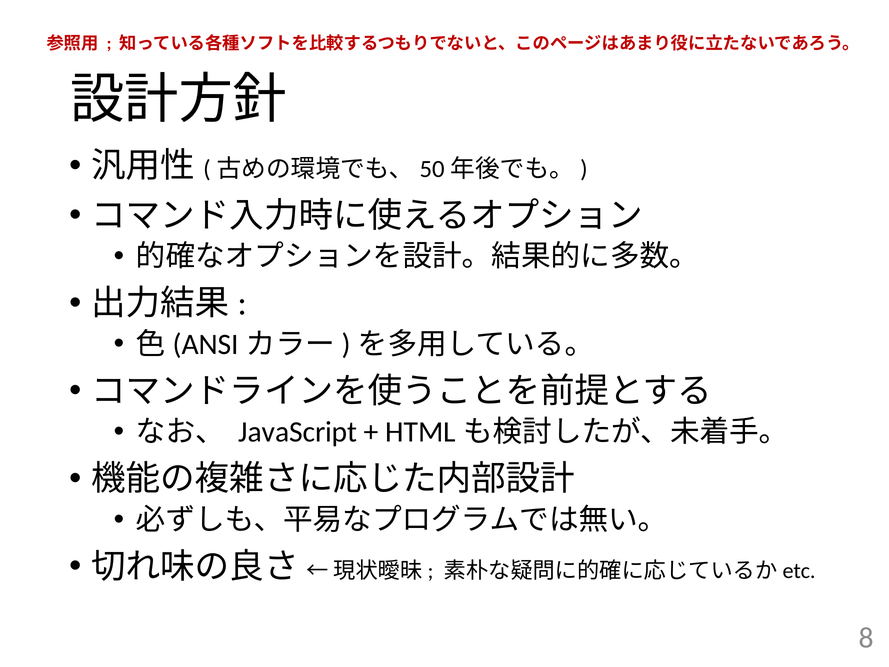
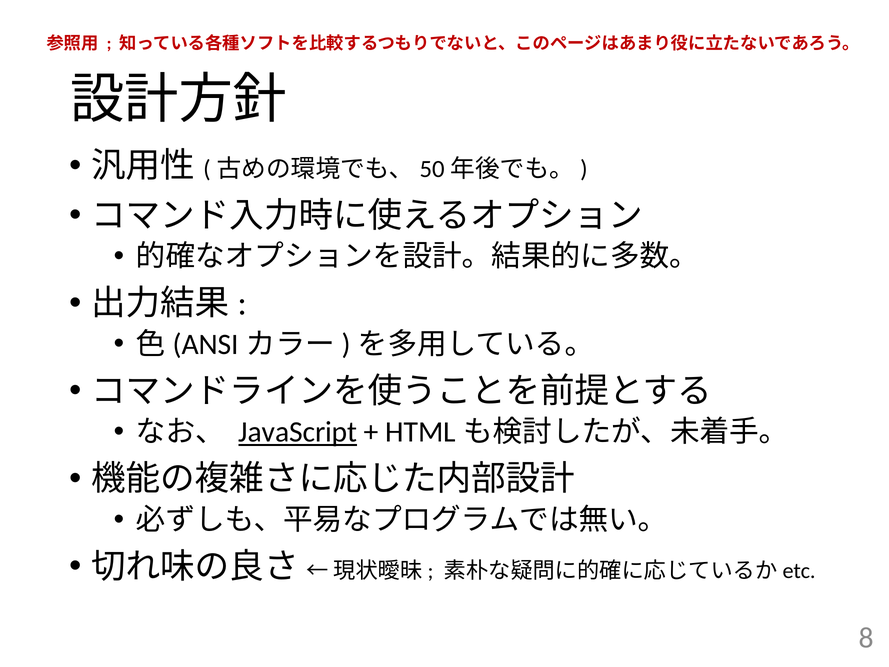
JavaScript underline: none -> present (298, 432)
